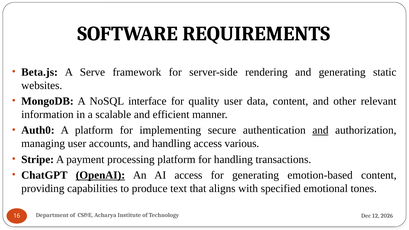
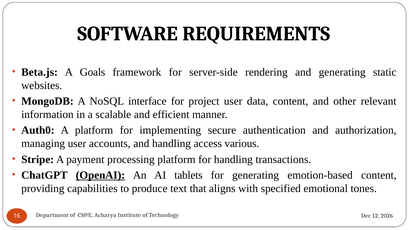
Serve: Serve -> Goals (92, 72)
quality: quality -> project (204, 101)
and underline: present -> none (320, 130)
AI access: access -> tablets (188, 175)
